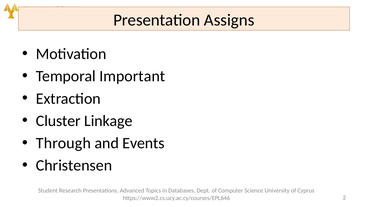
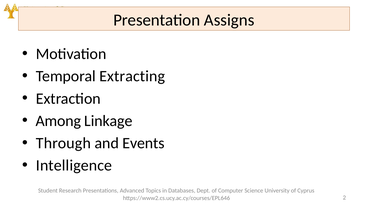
Important: Important -> Extracting (132, 76)
Cluster: Cluster -> Among (58, 121)
Christensen: Christensen -> Intelligence (74, 165)
